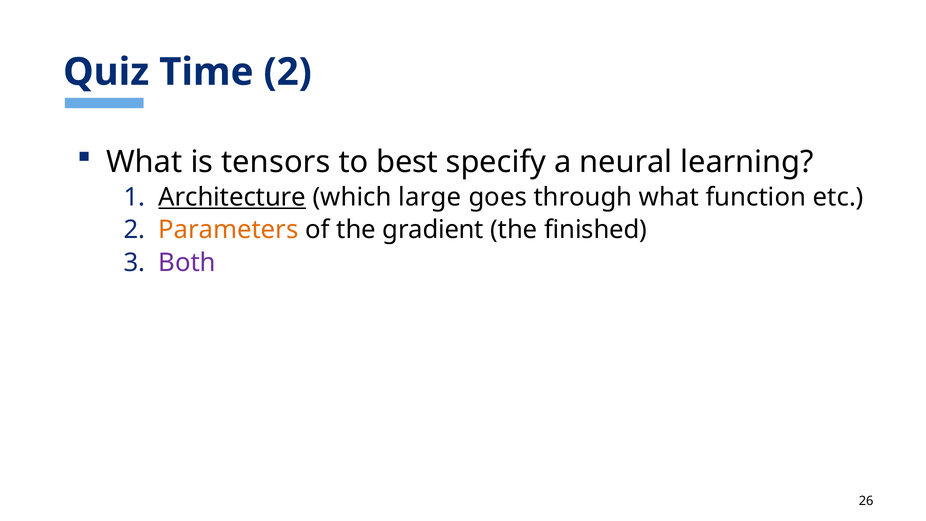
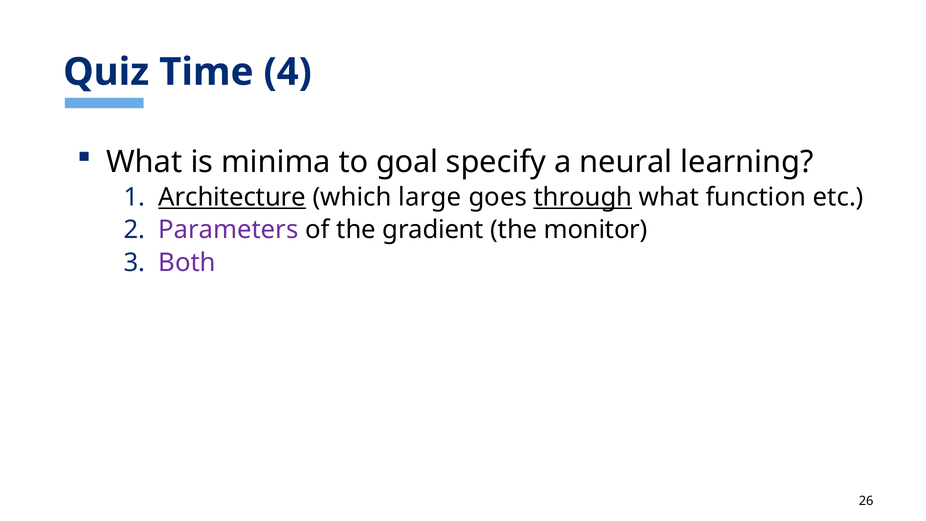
Time 2: 2 -> 4 (288, 72)
tensors: tensors -> minima (276, 162)
best: best -> goal (407, 162)
through underline: none -> present (583, 197)
Parameters colour: orange -> purple (228, 230)
finished: finished -> monitor (596, 230)
